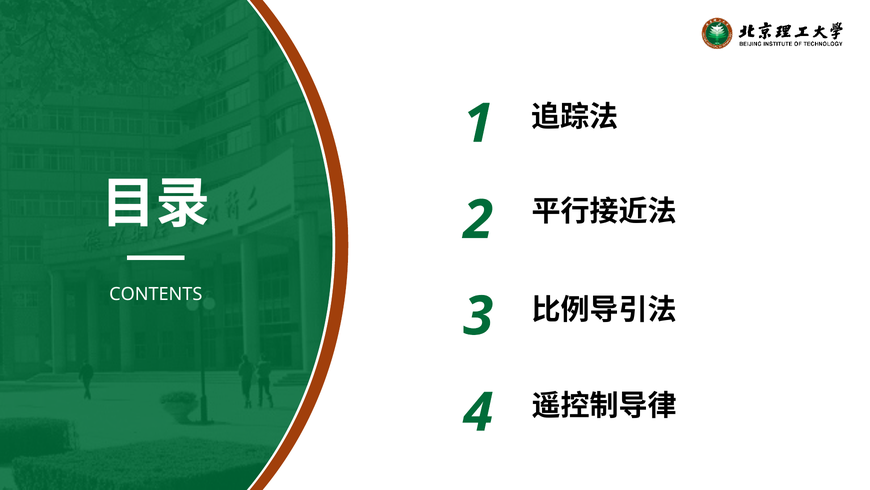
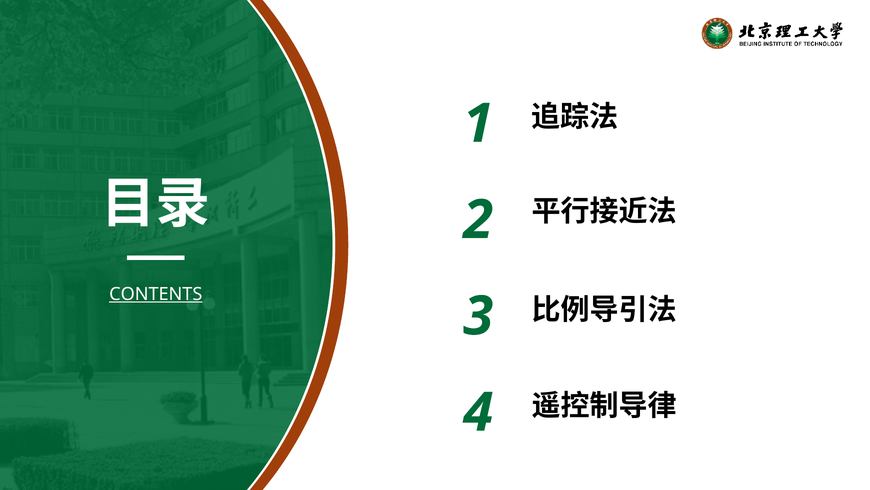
CONTENTS underline: none -> present (156, 294)
